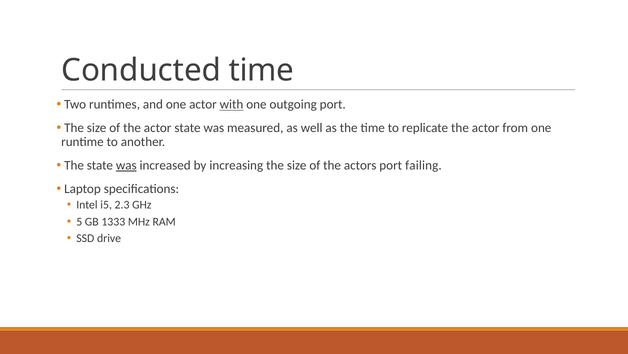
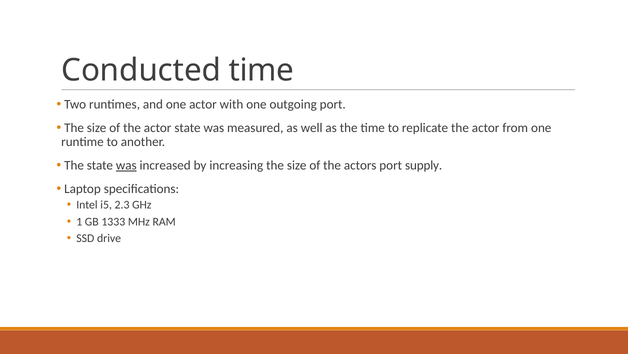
with underline: present -> none (232, 104)
failing: failing -> supply (424, 165)
5: 5 -> 1 (79, 221)
